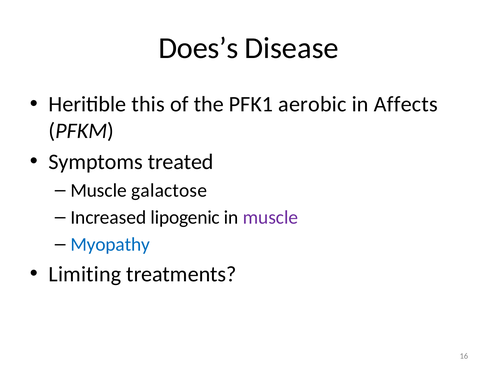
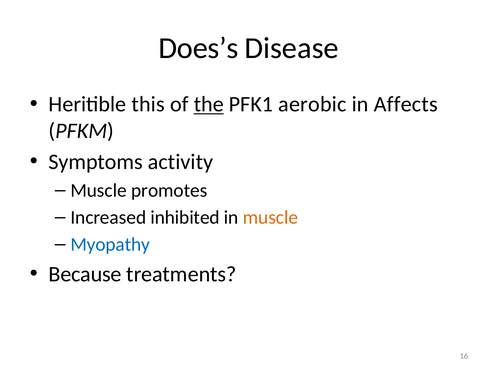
the underline: none -> present (209, 104)
treated: treated -> activity (181, 162)
galactose: galactose -> promotes (169, 191)
lipogenic: lipogenic -> inhibited (185, 218)
muscle colour: purple -> orange (271, 218)
Limiting: Limiting -> Because (85, 274)
